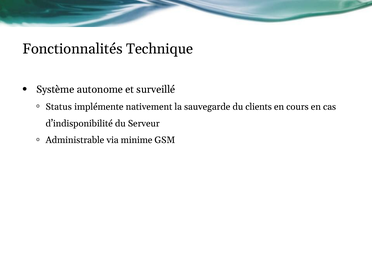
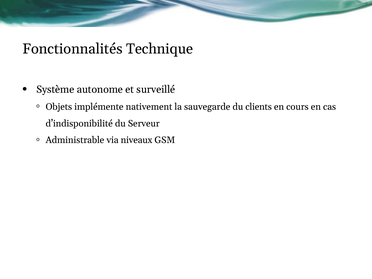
Status: Status -> Objets (59, 107)
minime: minime -> niveaux (137, 140)
